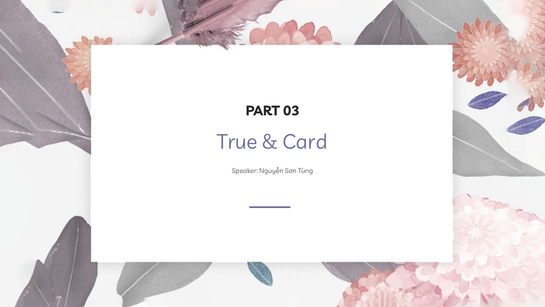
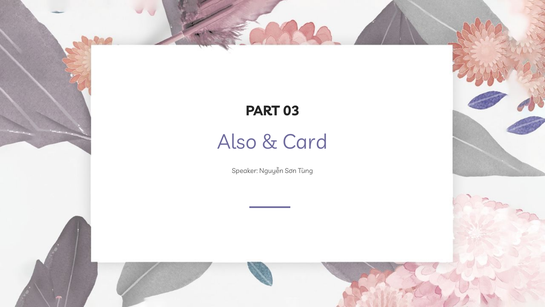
True: True -> Also (237, 142)
